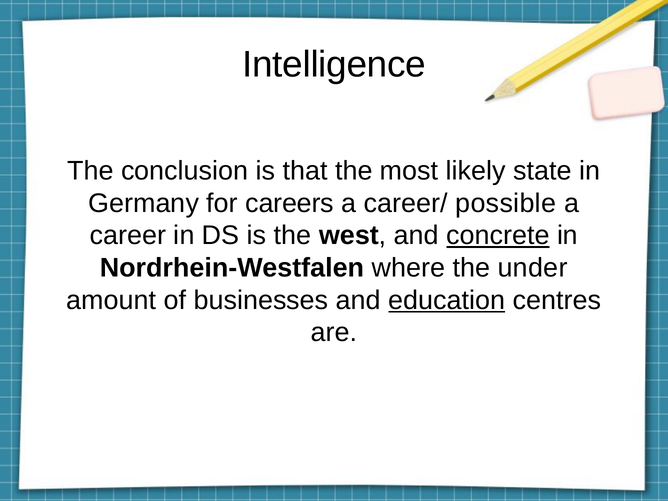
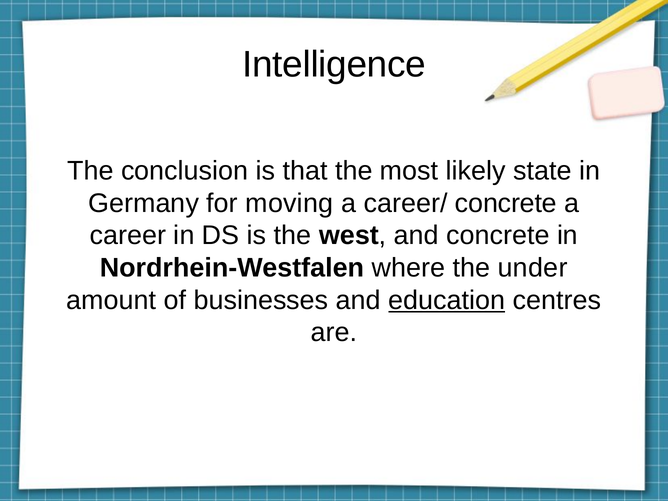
careers: careers -> moving (289, 203)
career/ possible: possible -> concrete (506, 203)
concrete underline: present -> none (498, 235)
